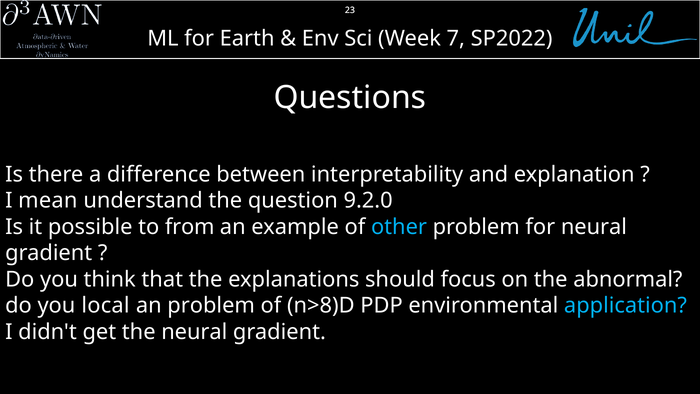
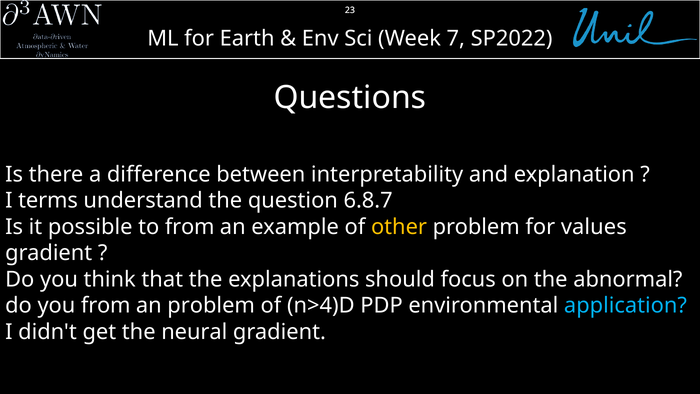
mean: mean -> terms (48, 201)
9.2.0: 9.2.0 -> 6.8.7 (368, 201)
other colour: light blue -> yellow (399, 227)
for neural: neural -> values (594, 227)
you local: local -> from (106, 306)
n>8)D: n>8)D -> n>4)D (321, 306)
